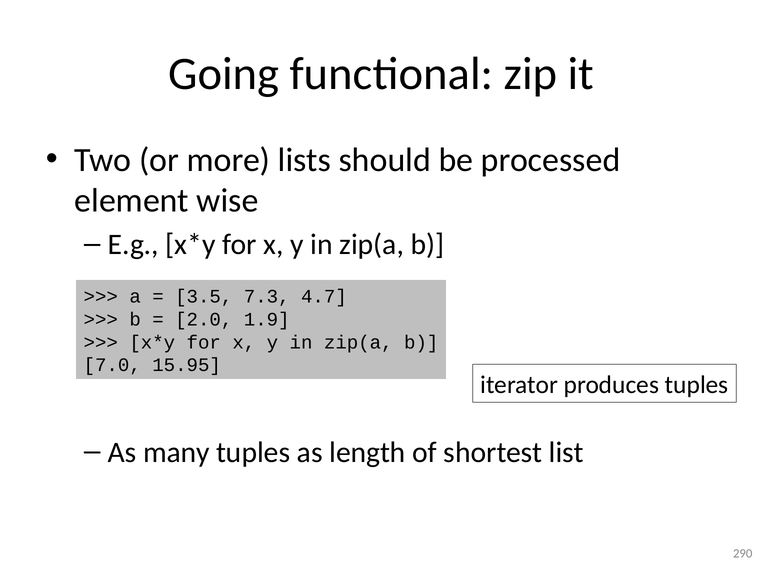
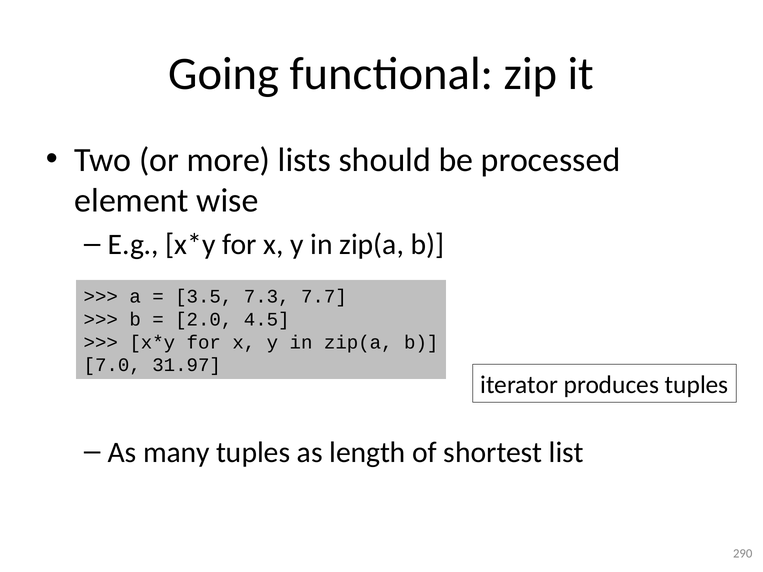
4.7: 4.7 -> 7.7 (324, 297)
1.9: 1.9 -> 4.5 (267, 320)
15.95: 15.95 -> 31.97 (187, 365)
